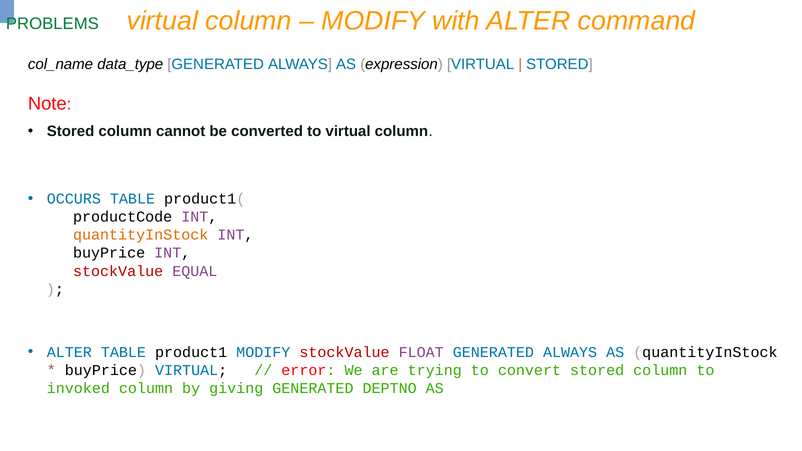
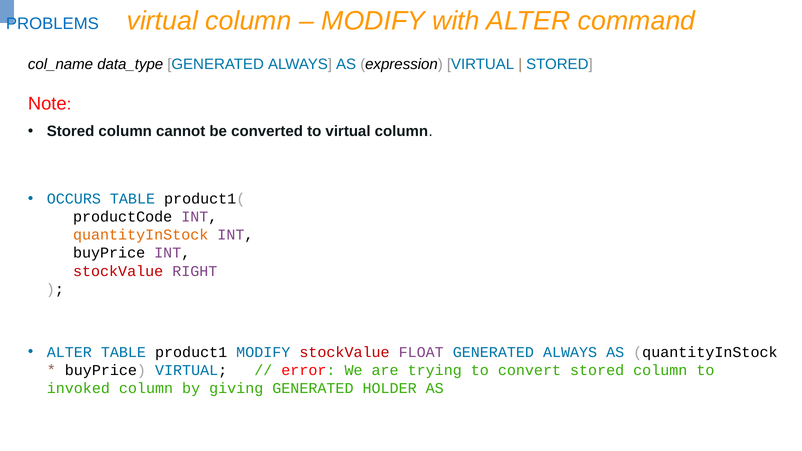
PROBLEMS colour: green -> blue (52, 24)
EQUAL: EQUAL -> RIGHT (195, 271)
DEPTNO: DEPTNO -> HOLDER (390, 388)
